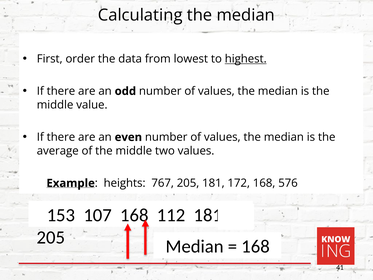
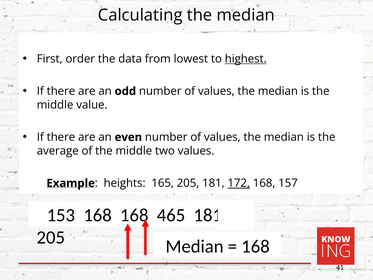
767: 767 -> 165 (163, 183)
172 underline: none -> present (239, 183)
576: 576 -> 157 (288, 183)
153 107: 107 -> 168 (98, 215)
112: 112 -> 465 (171, 215)
